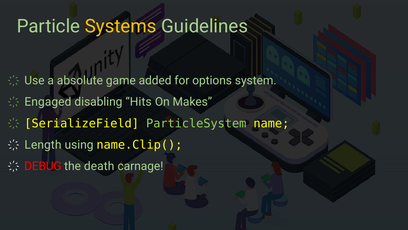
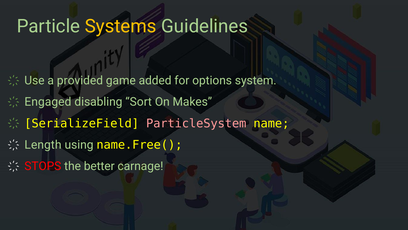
absolute: absolute -> provided (80, 80)
Hits: Hits -> Sort (139, 102)
ParticleSystem colour: light green -> pink (196, 123)
name.Clip(: name.Clip( -> name.Free( (139, 145)
DEBUG: DEBUG -> STOPS (43, 166)
death: death -> better (99, 166)
